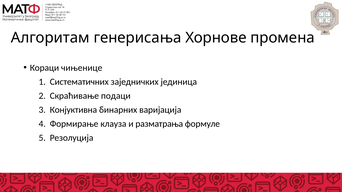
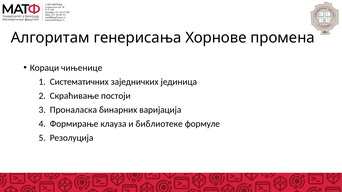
подаци: подаци -> постоји (116, 96)
Конјуктивна: Конјуктивна -> Проналаска (73, 110)
разматрања: разматрања -> библиотеке (159, 124)
